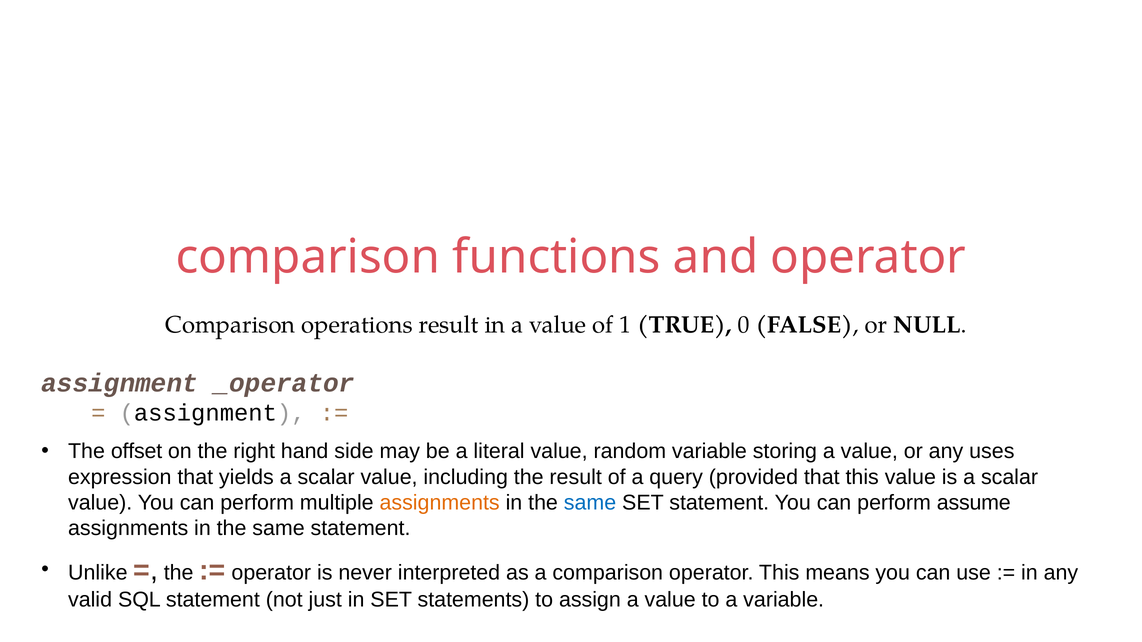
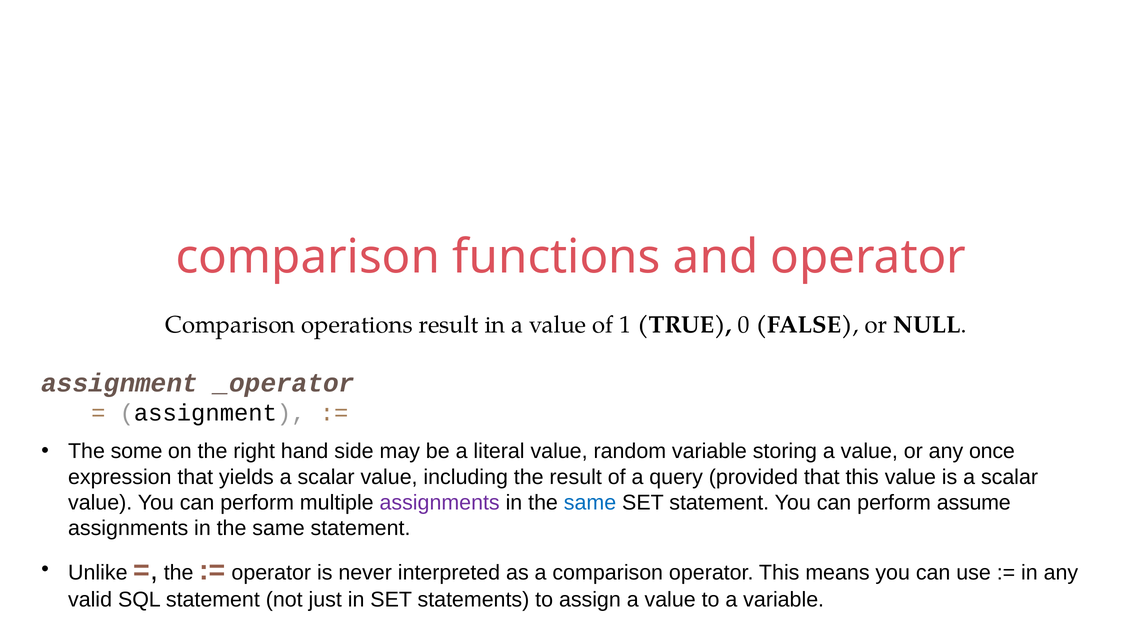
offset: offset -> some (137, 452)
uses: uses -> once (992, 452)
assignments colour: orange -> purple (440, 503)
